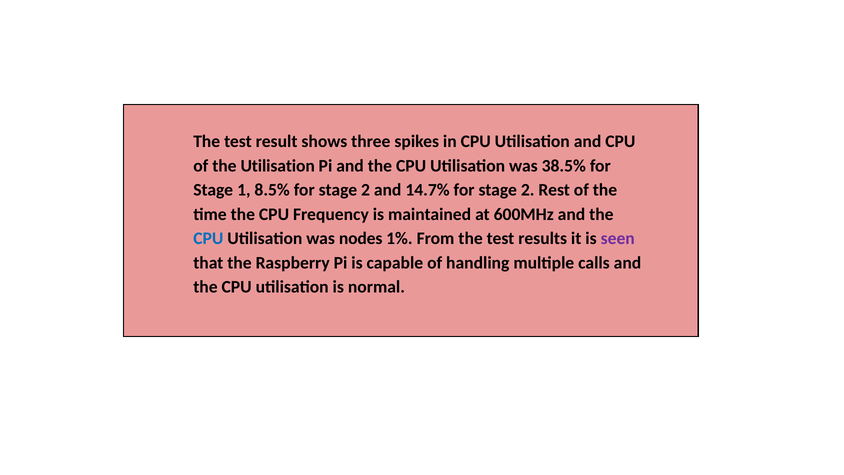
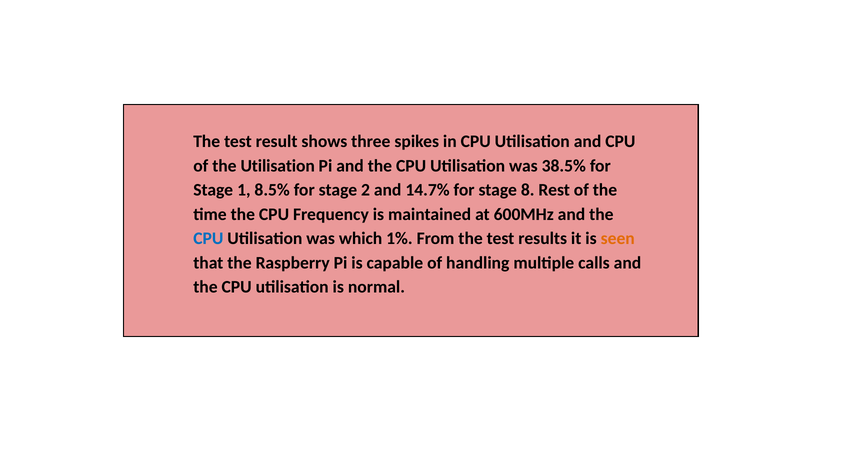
14.7% for stage 2: 2 -> 8 (528, 190)
nodes: nodes -> which (361, 238)
seen colour: purple -> orange (618, 238)
